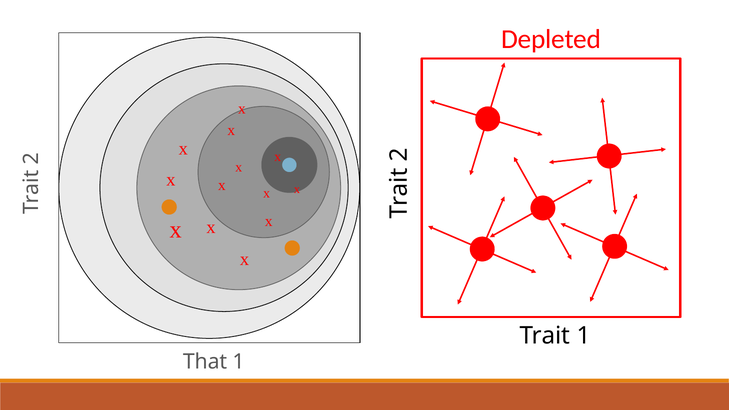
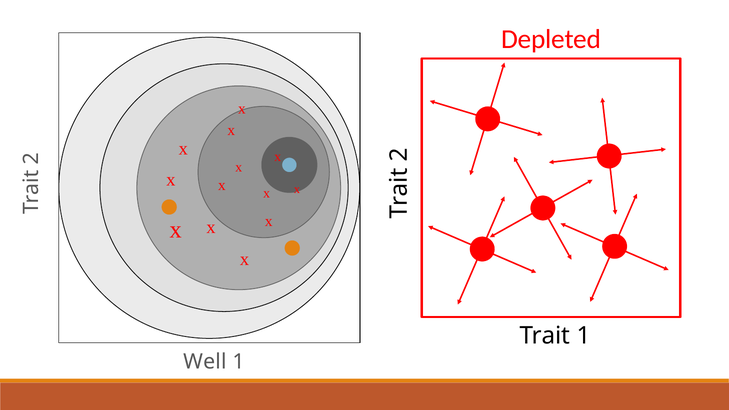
That: That -> Well (205, 362)
